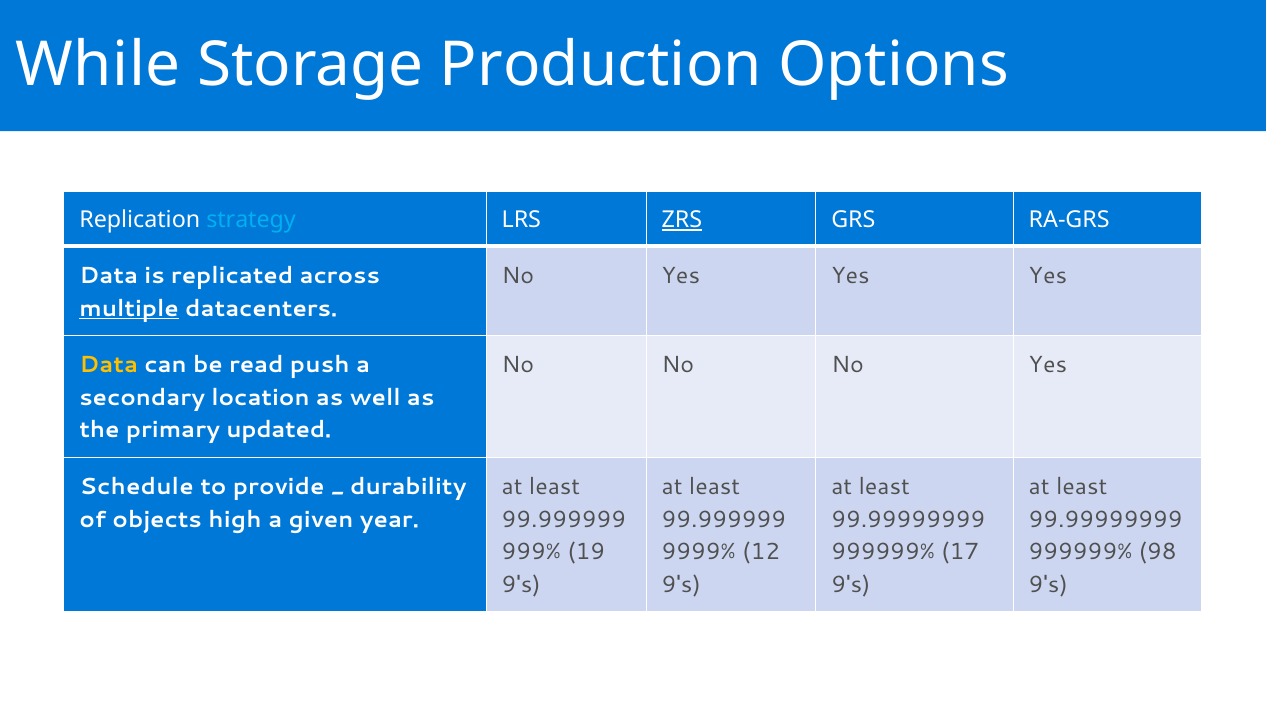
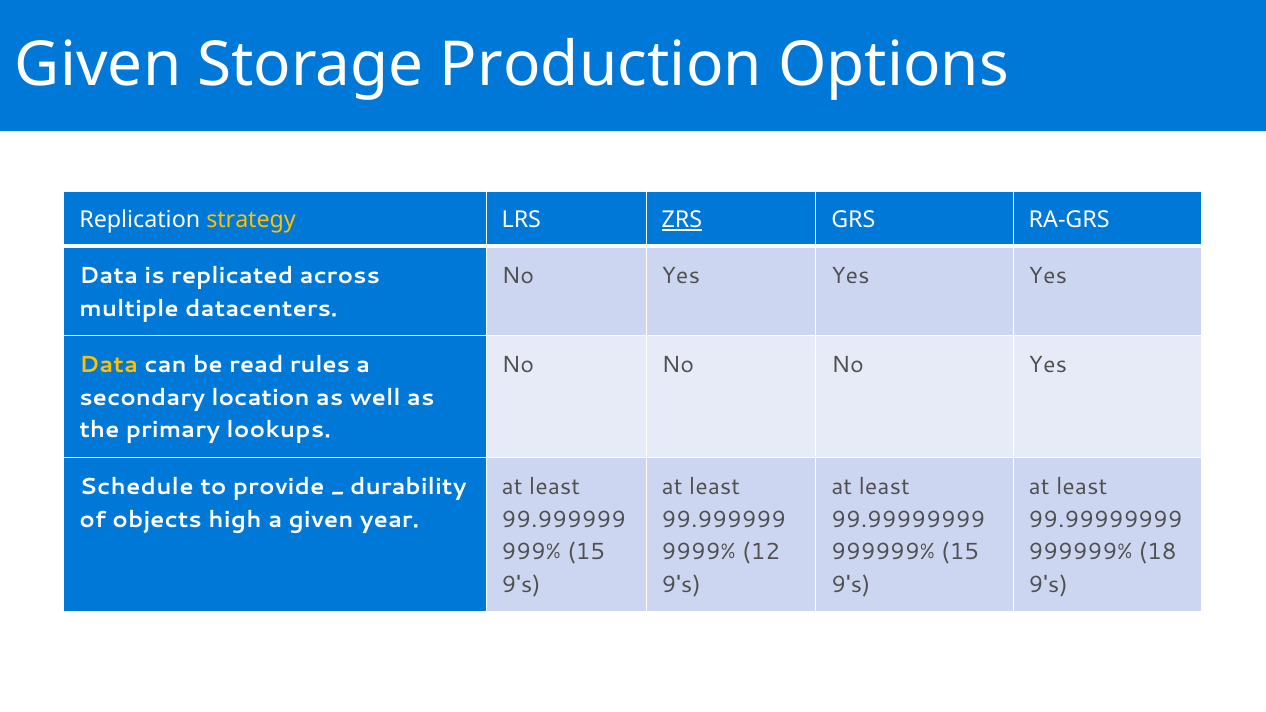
While: While -> Given (98, 65)
strategy colour: light blue -> yellow (251, 220)
multiple underline: present -> none (129, 308)
push: push -> rules (320, 365)
updated: updated -> lookups (279, 430)
19: 19 -> 15 (586, 552)
17: 17 -> 15 (960, 552)
98: 98 -> 18 (1158, 552)
